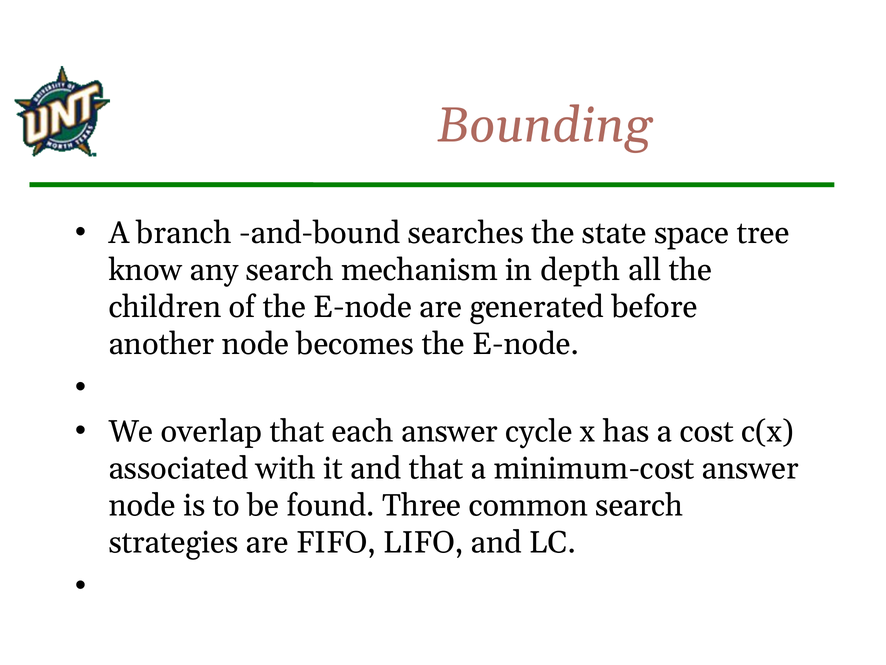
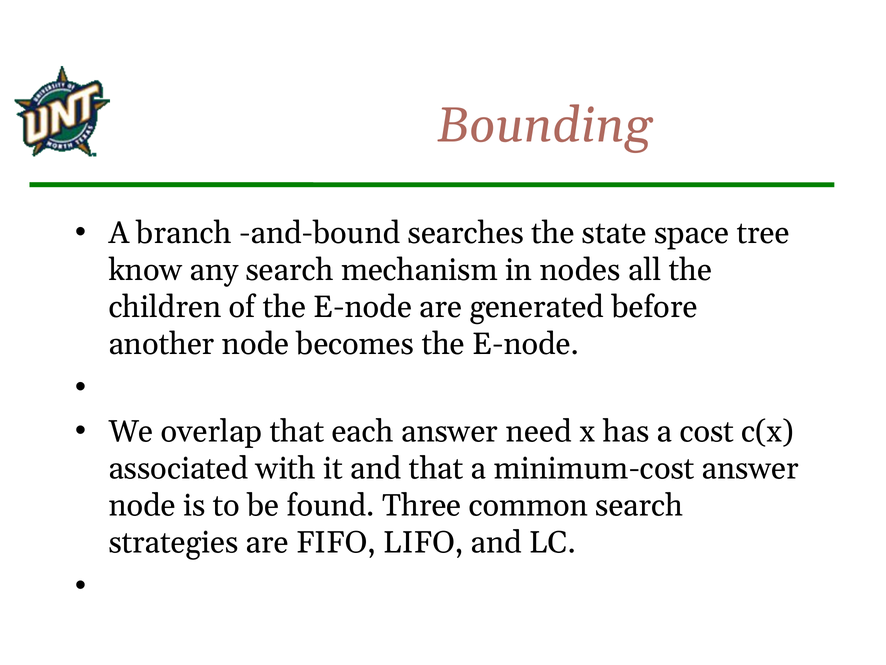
depth: depth -> nodes (580, 270)
cycle: cycle -> need (539, 431)
